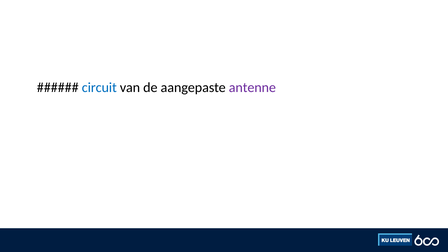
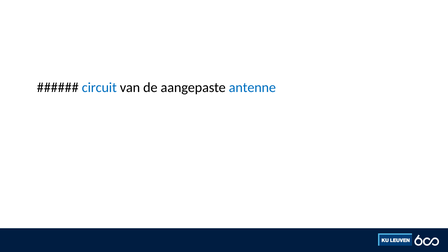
antenne colour: purple -> blue (252, 88)
